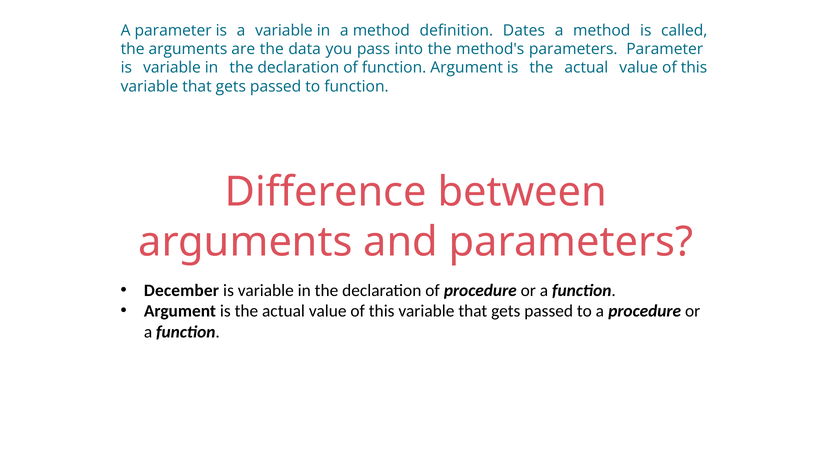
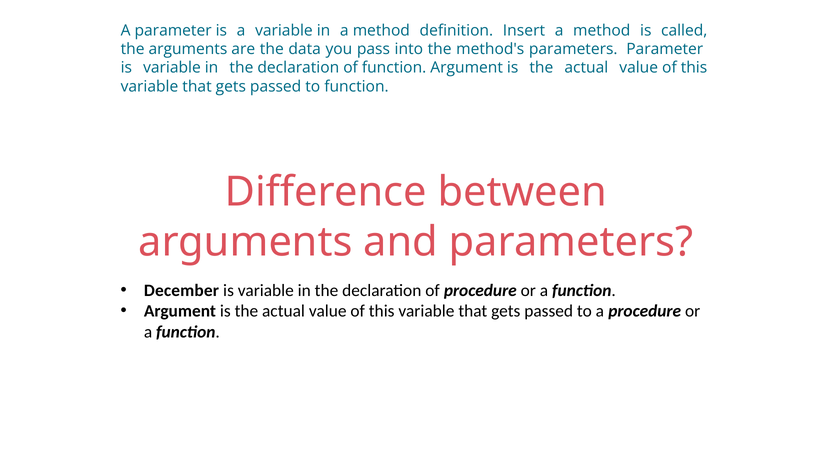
Dates: Dates -> Insert (524, 30)
